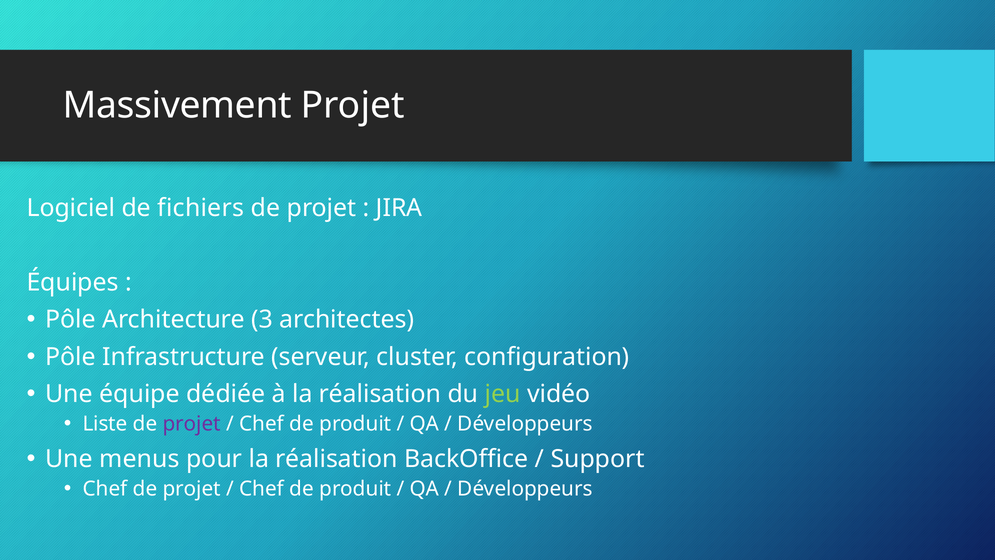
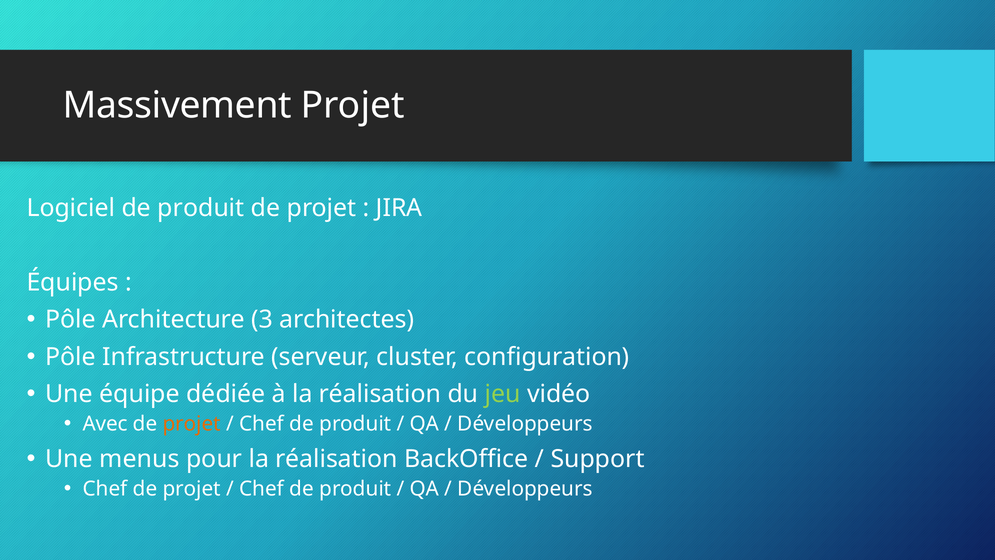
Logiciel de fichiers: fichiers -> produit (201, 208)
Liste: Liste -> Avec (105, 424)
projet colour: purple -> orange (192, 424)
